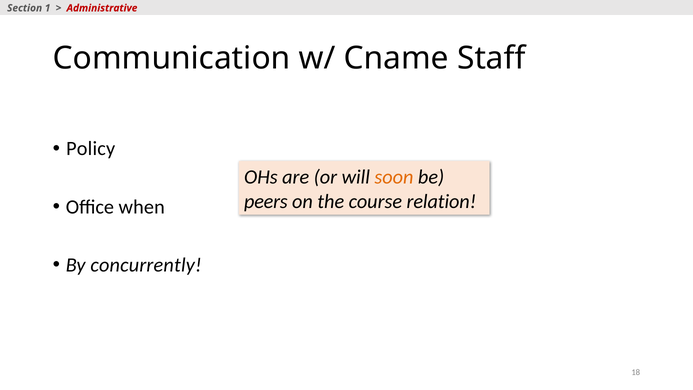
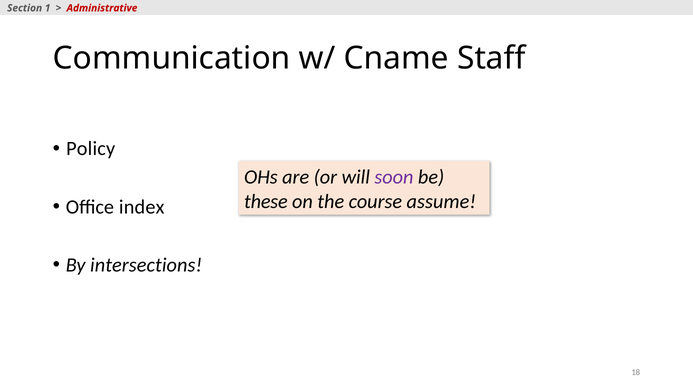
soon colour: orange -> purple (394, 177)
peers: peers -> these (266, 201)
relation: relation -> assume (441, 201)
when: when -> index (142, 207)
concurrently: concurrently -> intersections (146, 265)
